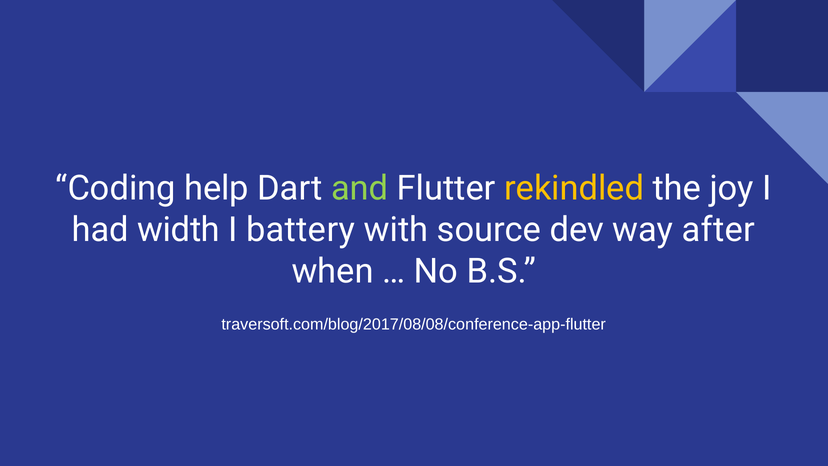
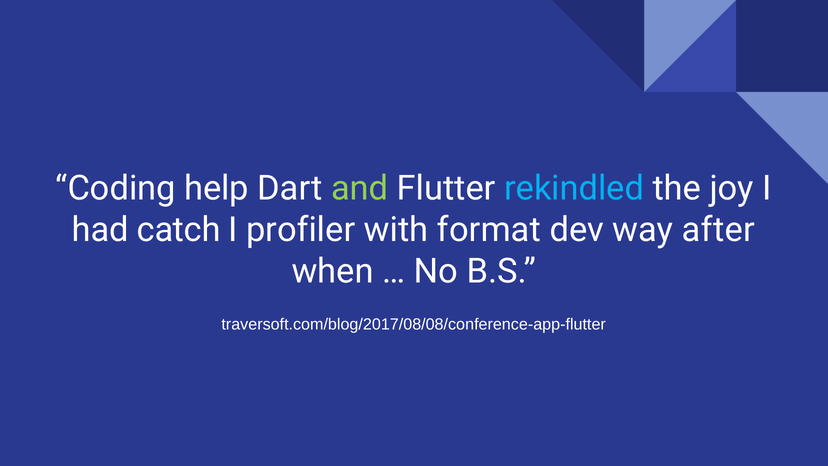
rekindled colour: yellow -> light blue (574, 188)
width: width -> catch (179, 230)
battery: battery -> profiler (301, 230)
source: source -> format (489, 230)
